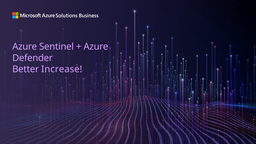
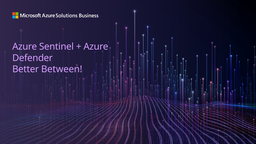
Increase: Increase -> Between (62, 69)
